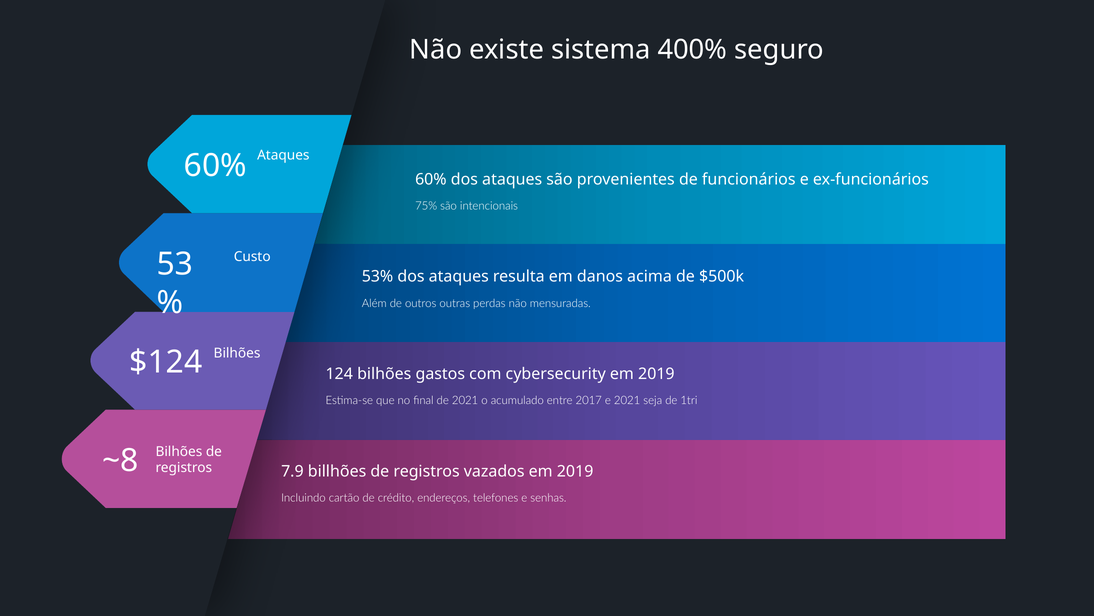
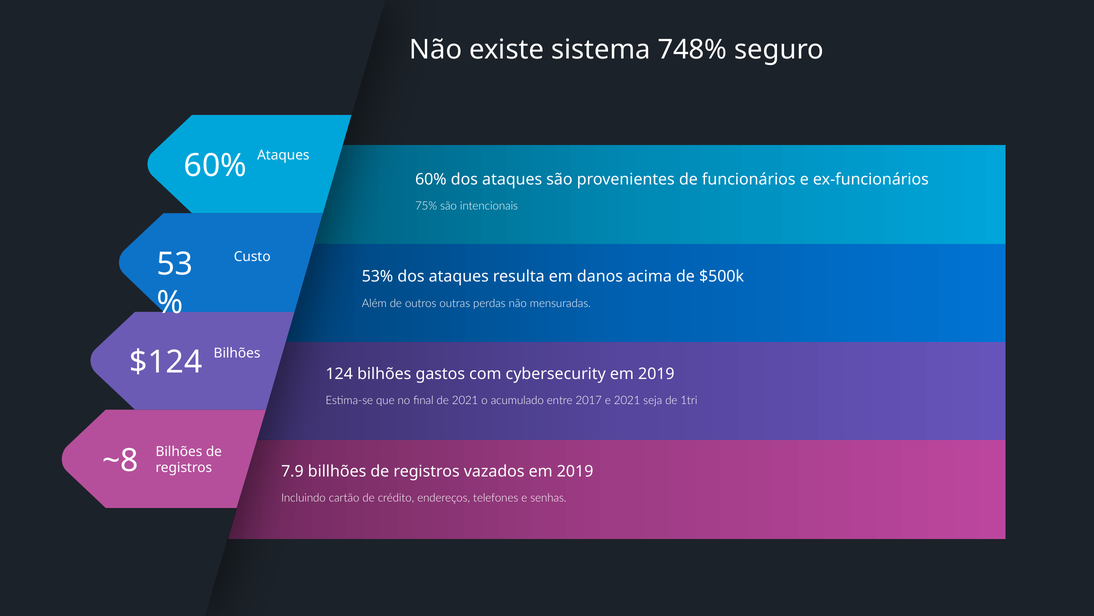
400%: 400% -> 748% (692, 50)
